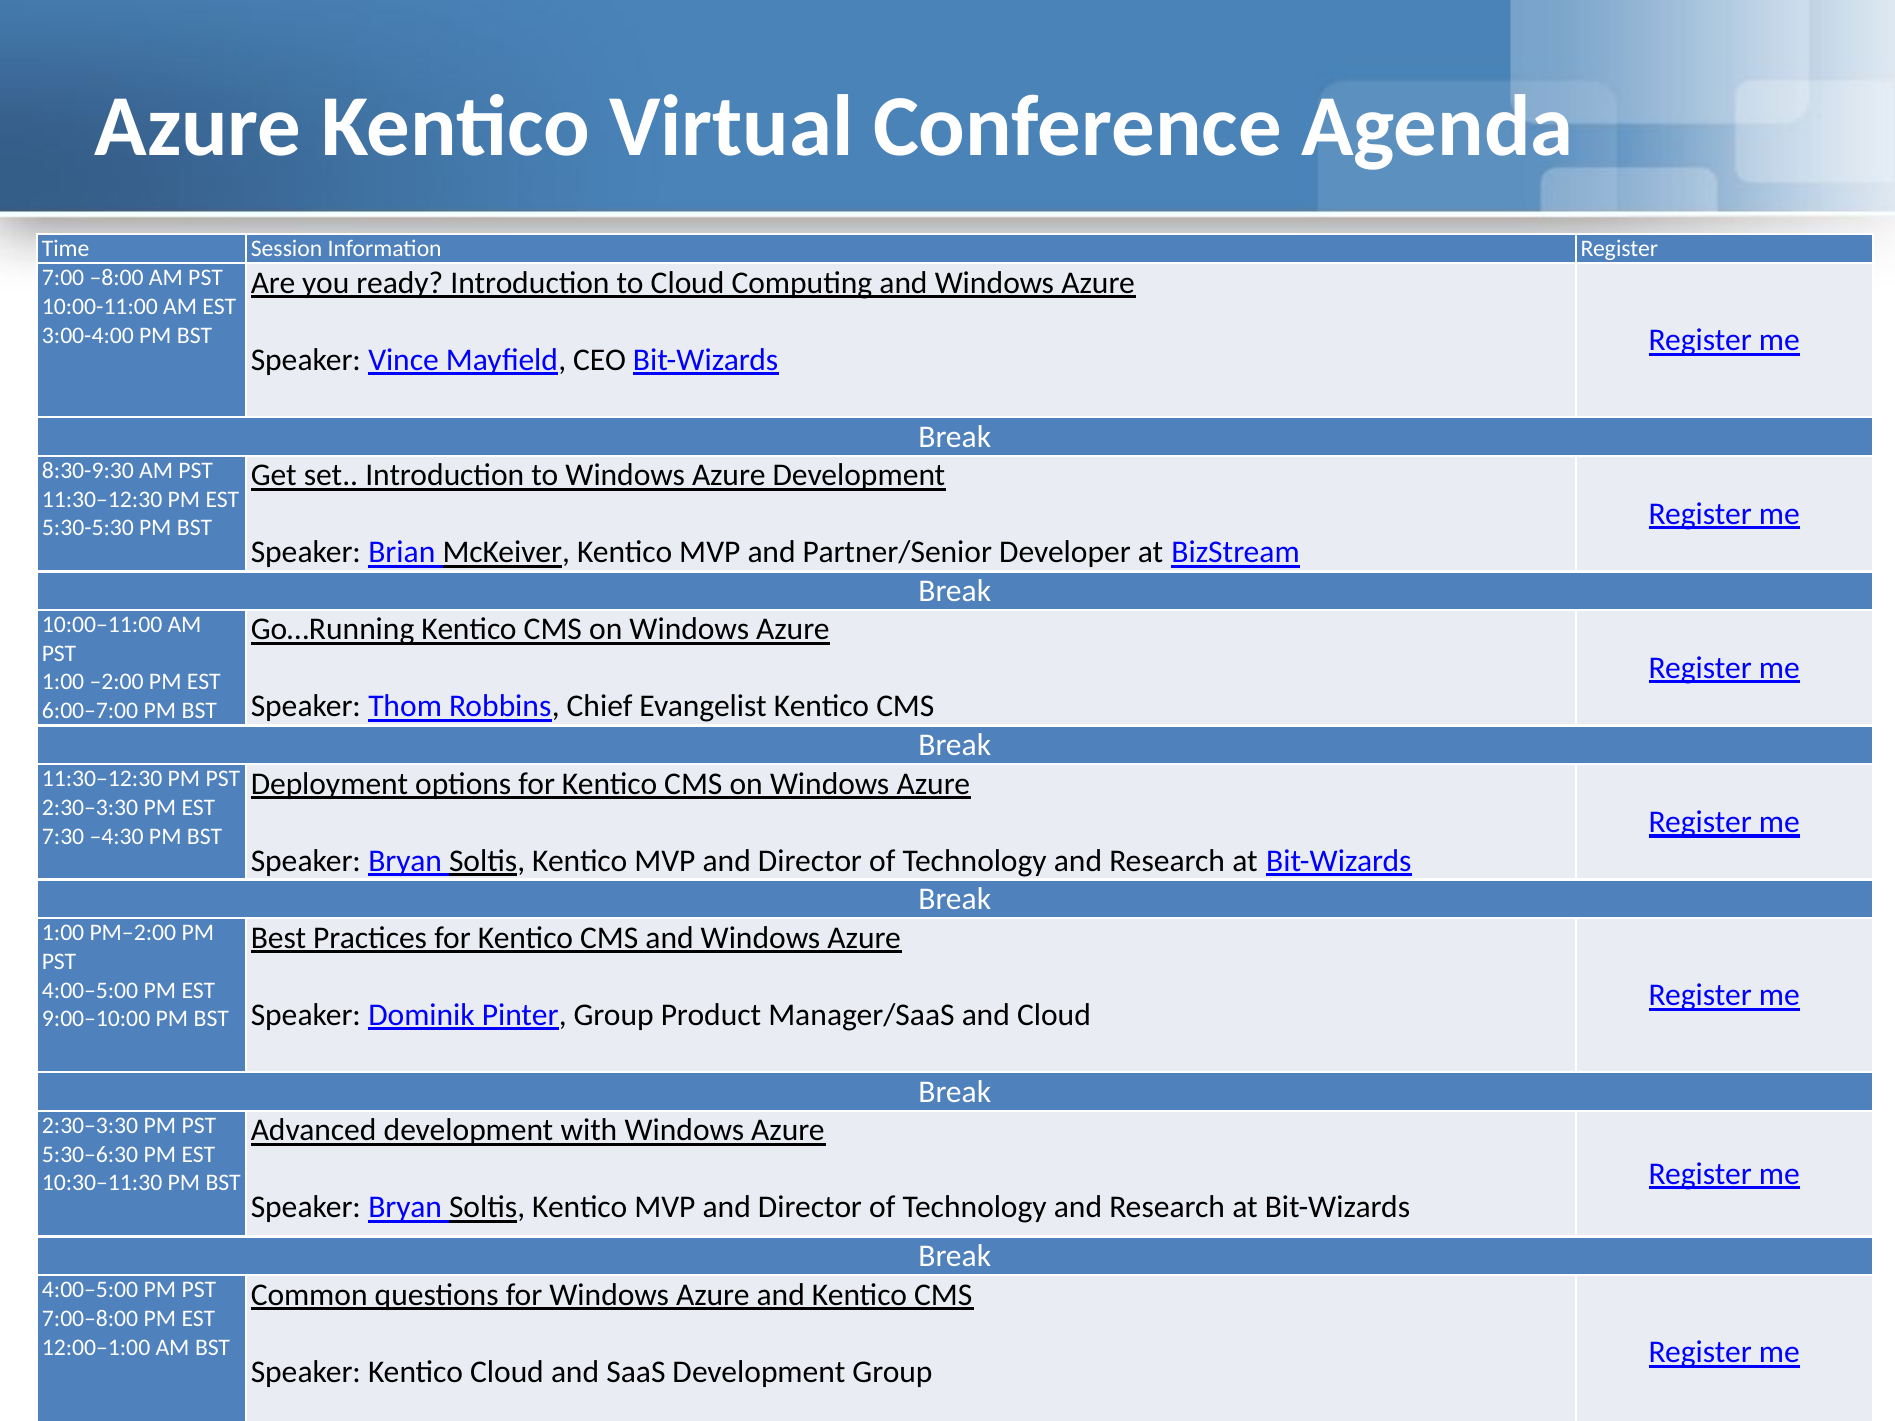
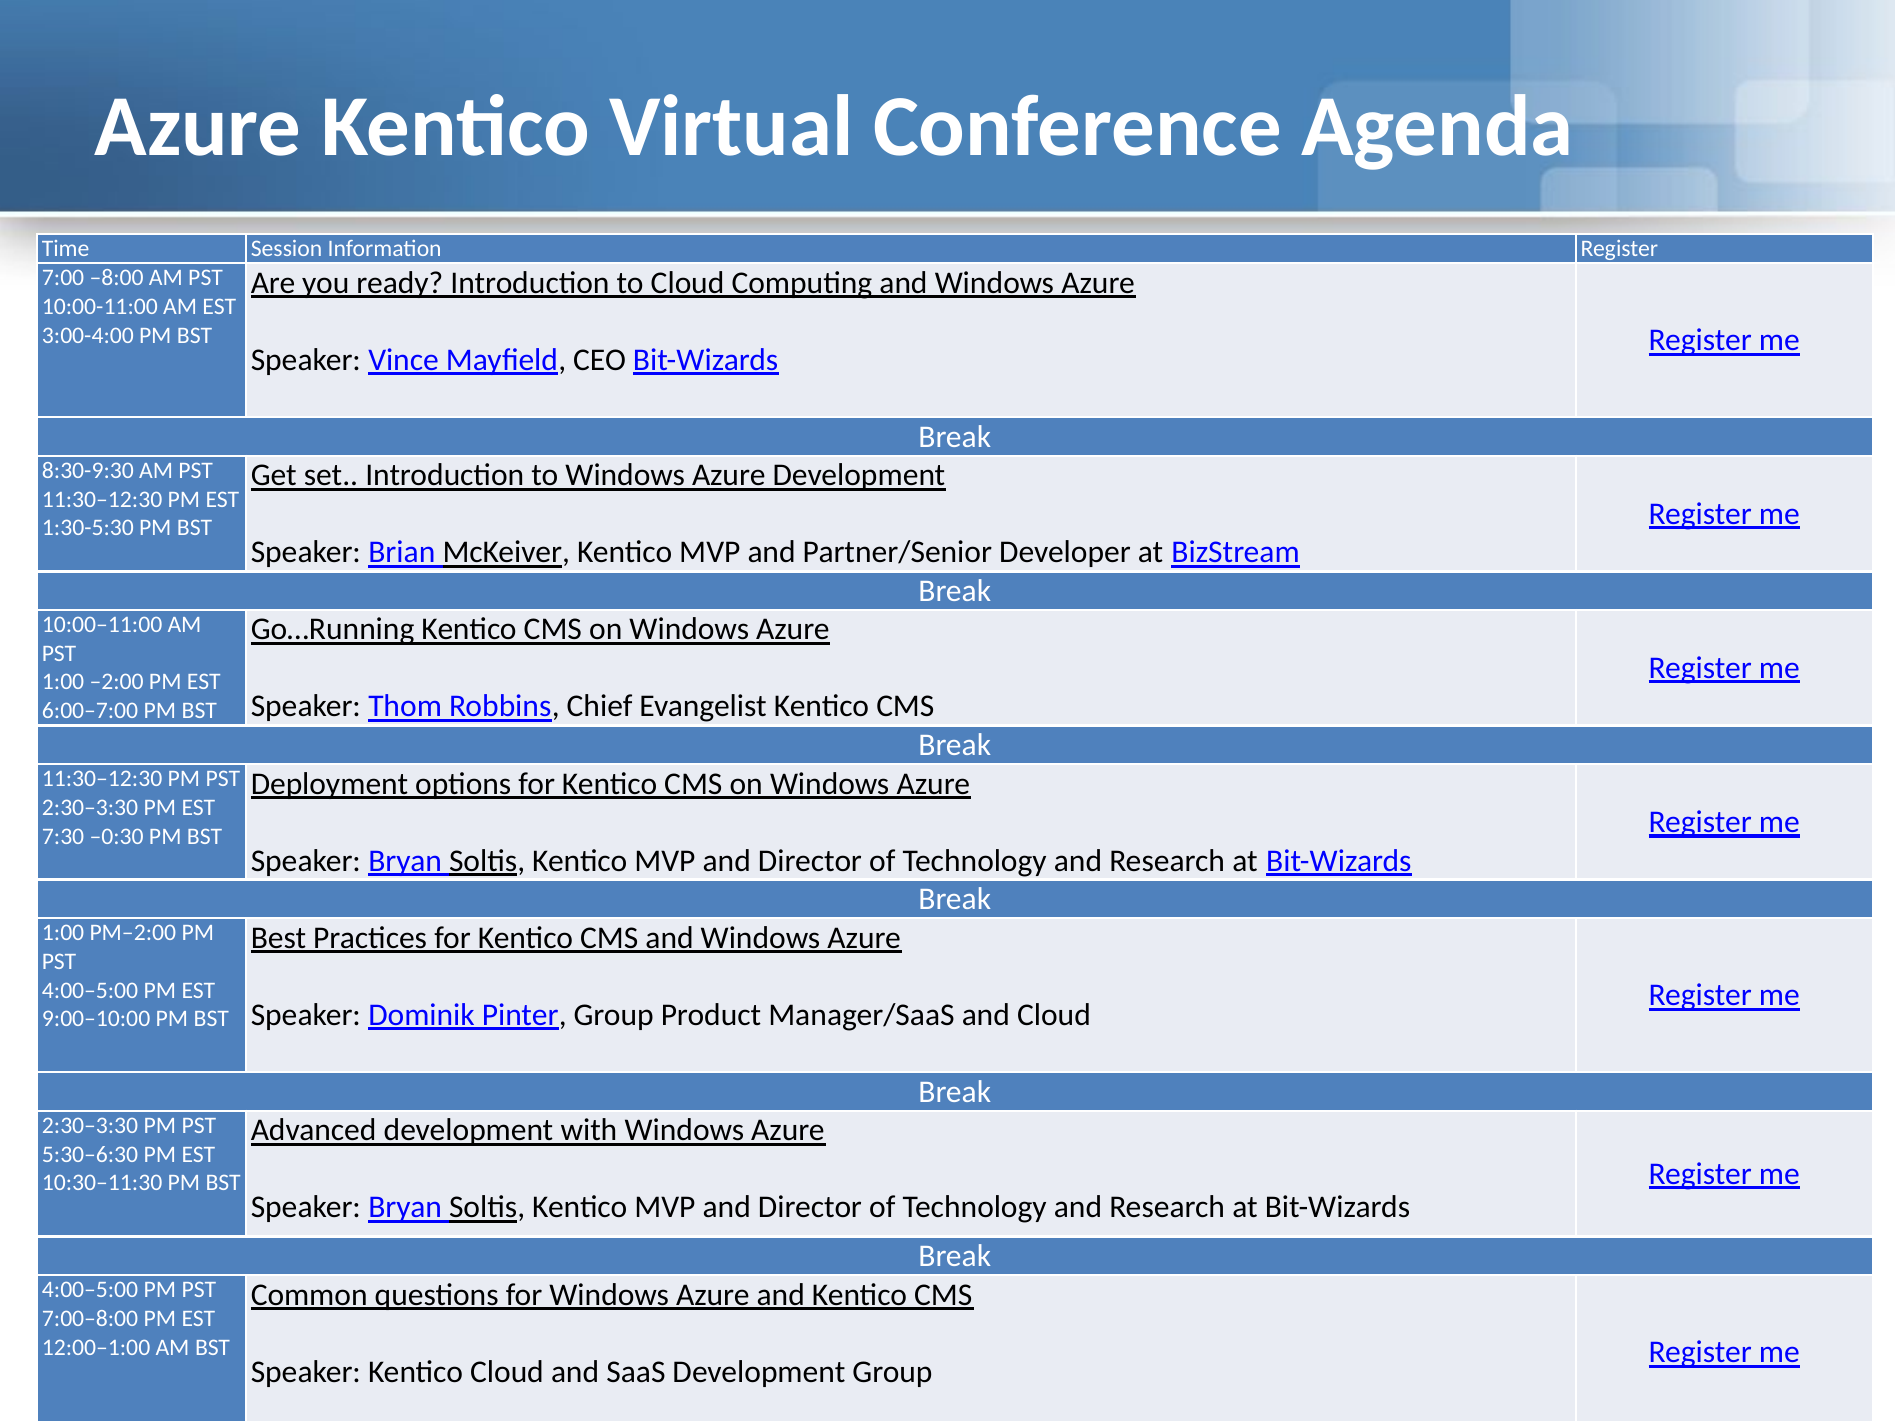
5:30-5:30: 5:30-5:30 -> 1:30-5:30 (88, 528)
–4:30: –4:30 -> –0:30 (117, 836)
